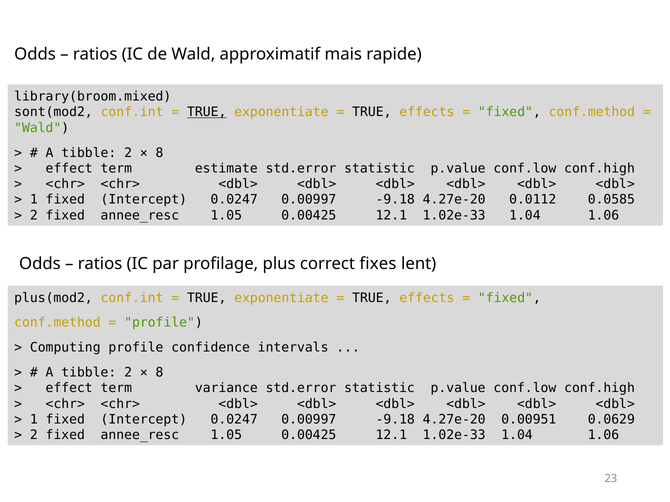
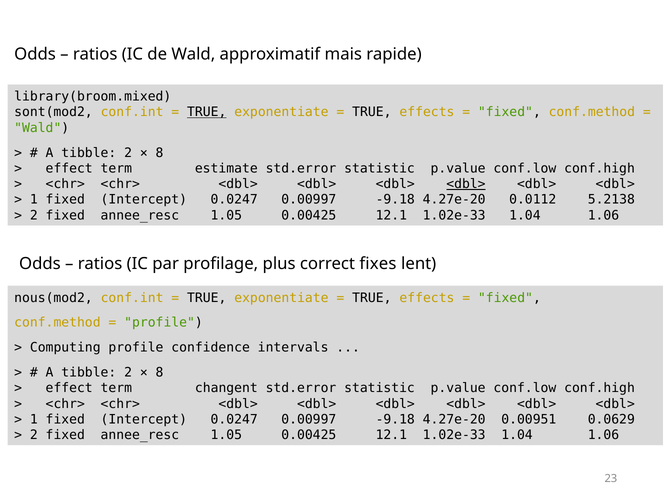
<dbl> underline: none -> present (466, 184)
0.0585: 0.0585 -> 5.2138 (611, 200)
plus(mod2: plus(mod2 -> nous(mod2 (53, 298)
variance: variance -> changent (226, 389)
